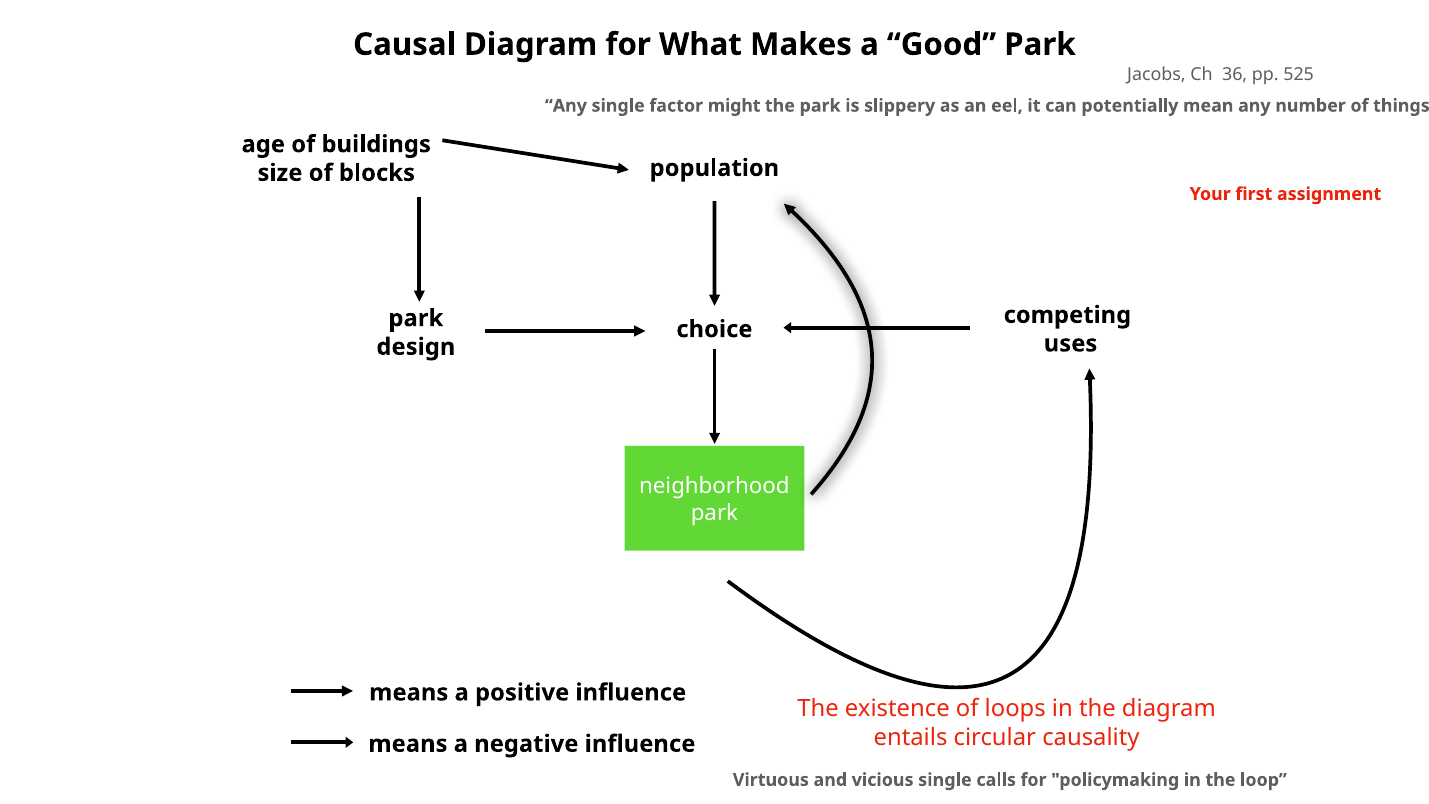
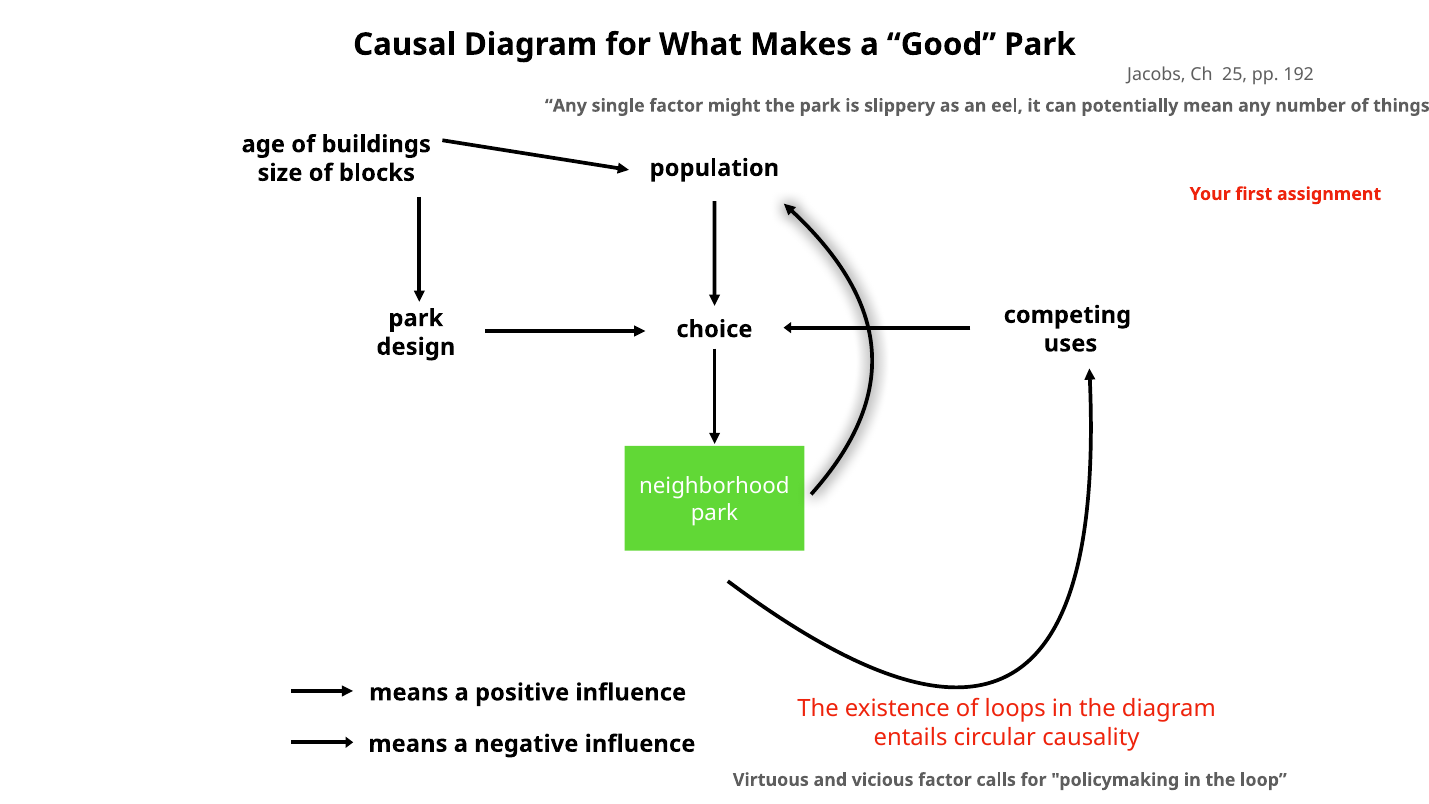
36: 36 -> 25 (1235, 74)
525: 525 -> 192 (1299, 74)
vicious single: single -> factor (945, 780)
